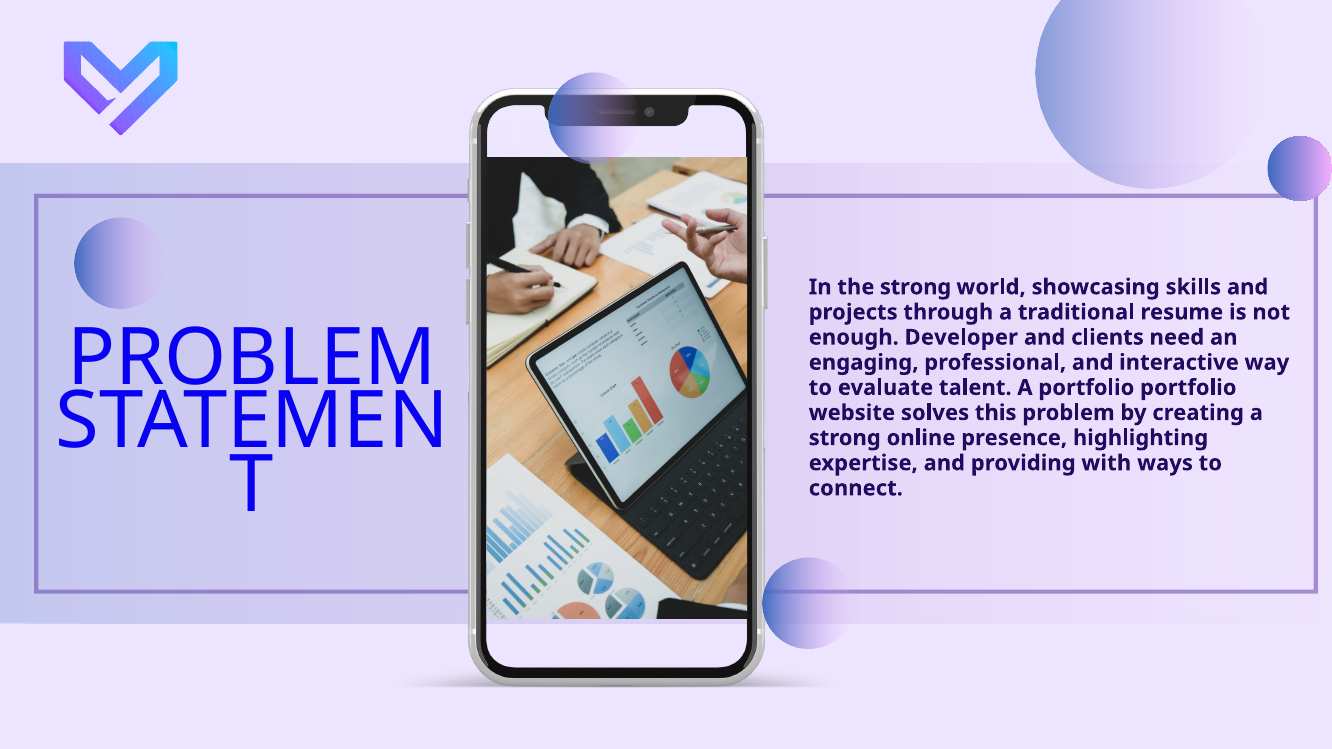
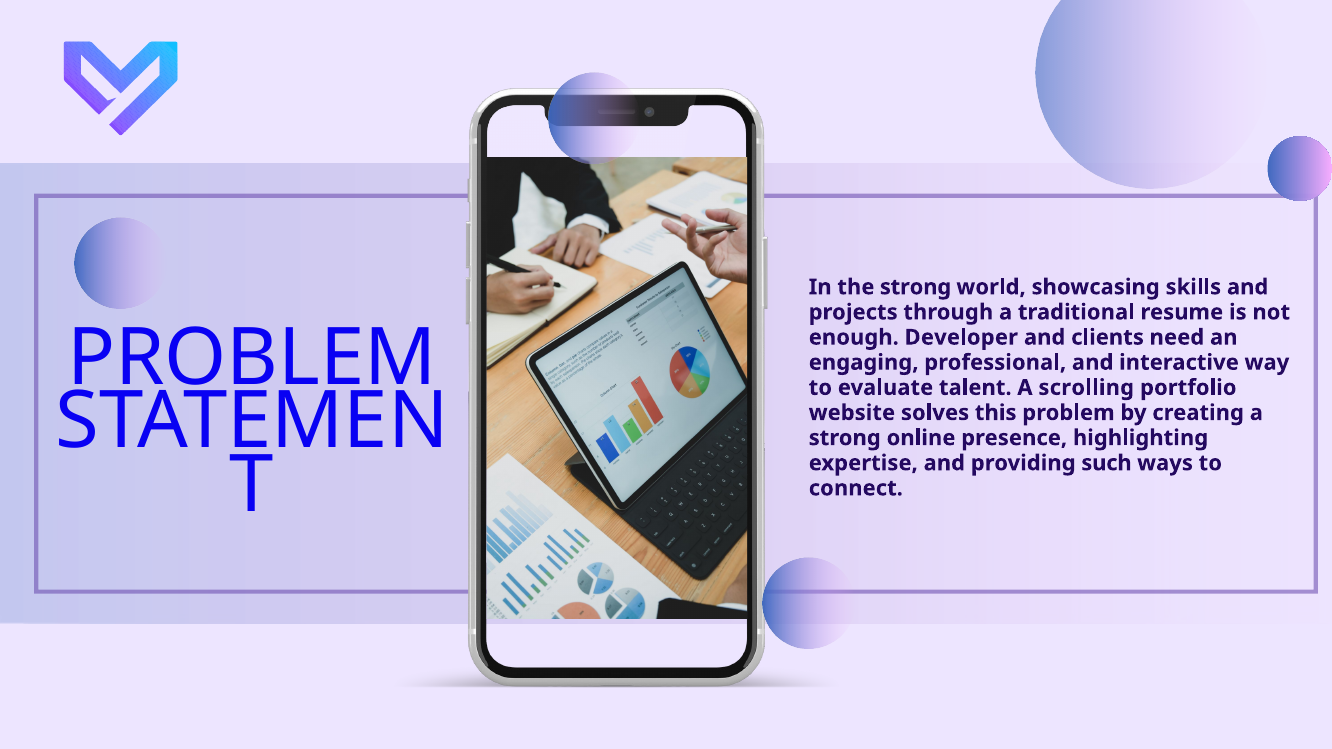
A portfolio: portfolio -> scrolling (1086, 388)
with: with -> such (1106, 463)
